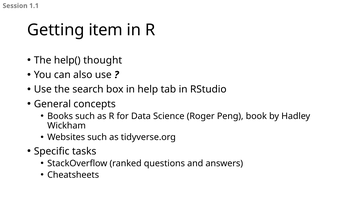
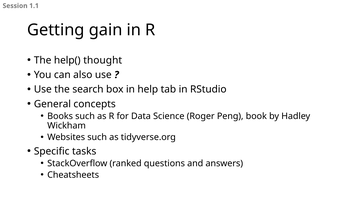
item: item -> gain (106, 30)
